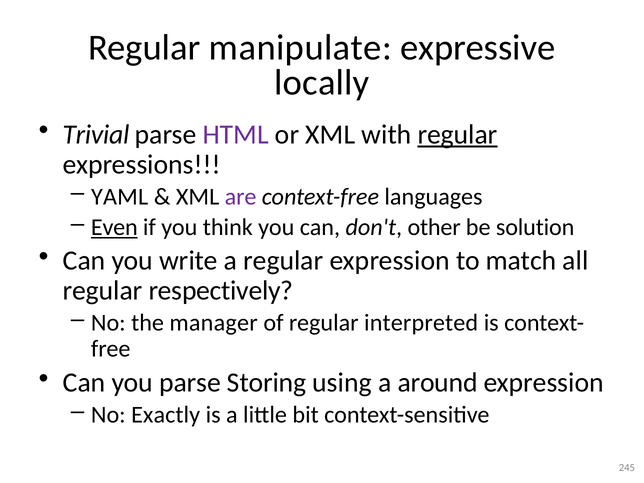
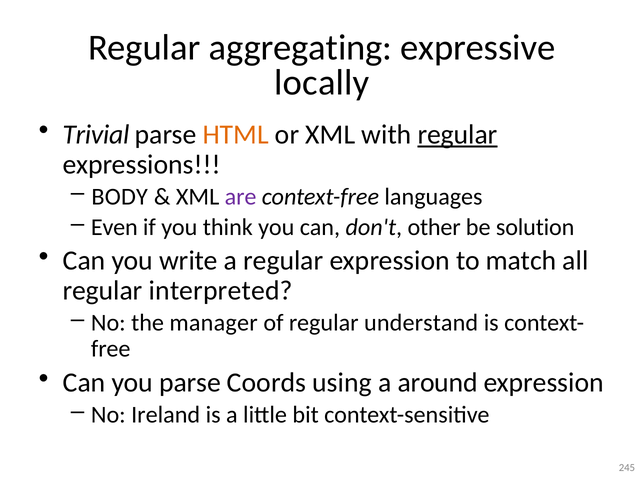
manipulate: manipulate -> aggregating (301, 47)
HTML colour: purple -> orange (236, 135)
YAML: YAML -> BODY (120, 197)
Even underline: present -> none (114, 227)
respectively: respectively -> interpreted (221, 291)
interpreted: interpreted -> understand (421, 323)
Storing: Storing -> Coords (267, 383)
Exactly: Exactly -> Ireland (166, 415)
